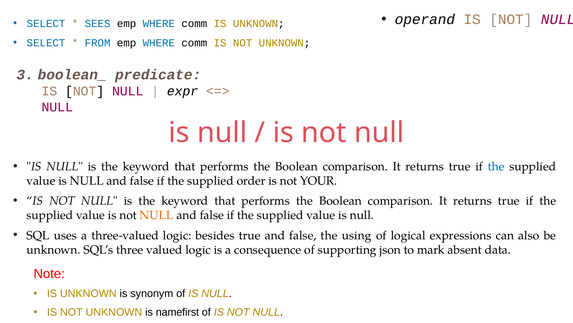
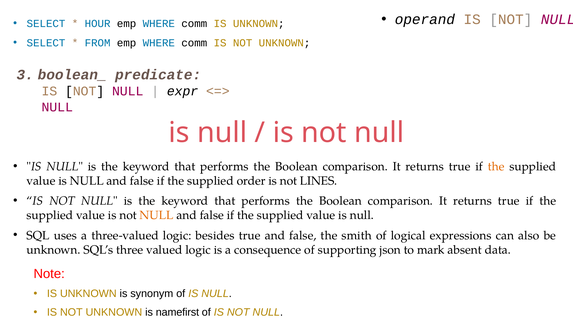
SEES: SEES -> HOUR (98, 24)
the colour: blue -> orange (496, 166)
YOUR: YOUR -> LINES (319, 180)
using: using -> smith (357, 235)
